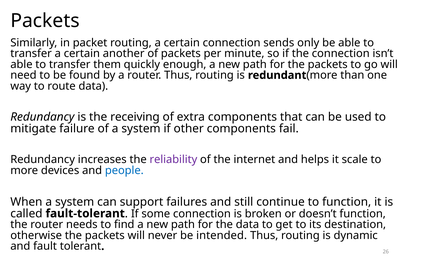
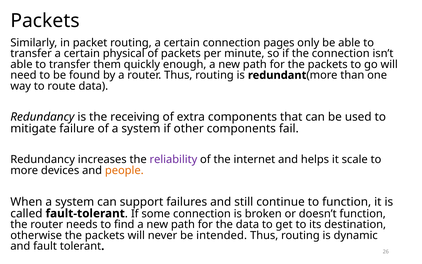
sends: sends -> pages (279, 43)
another: another -> physical (124, 54)
people colour: blue -> orange (124, 170)
